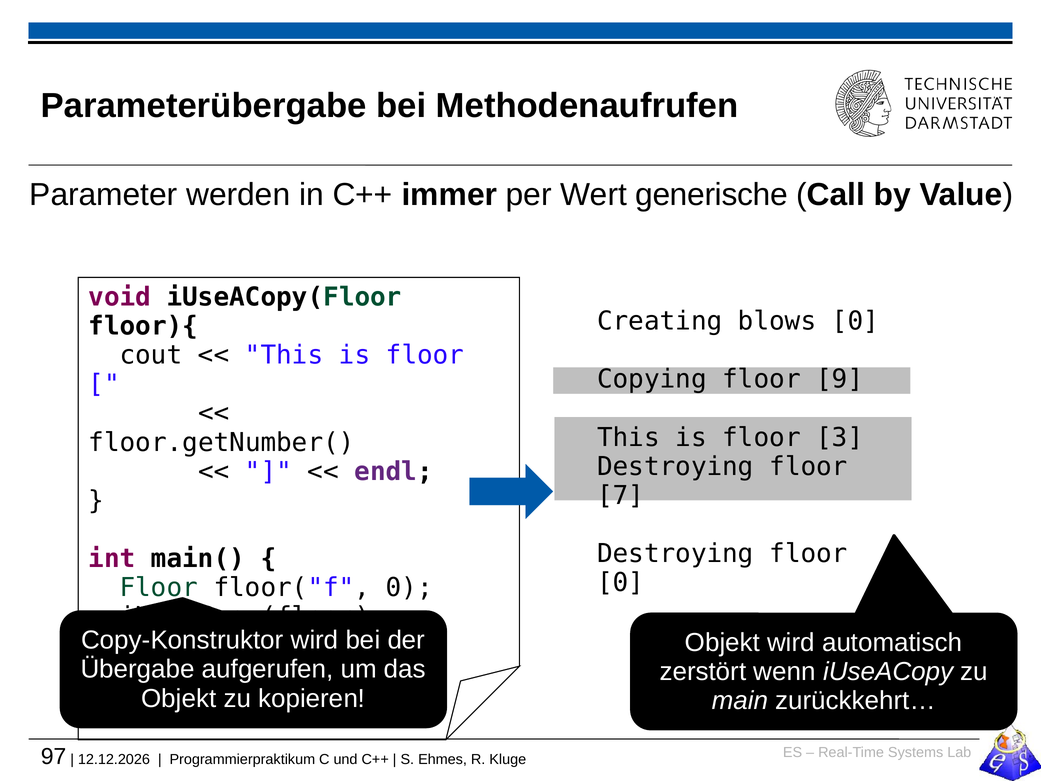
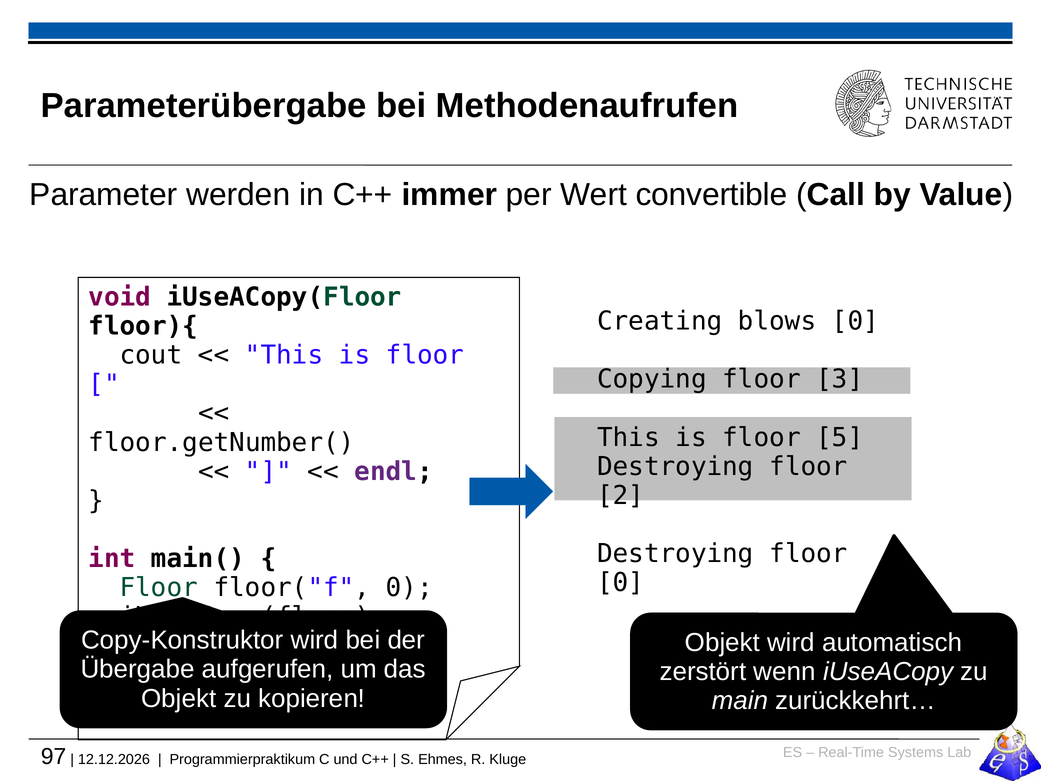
generische: generische -> convertible (712, 195)
9: 9 -> 3 (840, 379)
3: 3 -> 5 (840, 437)
7: 7 -> 2 (621, 495)
